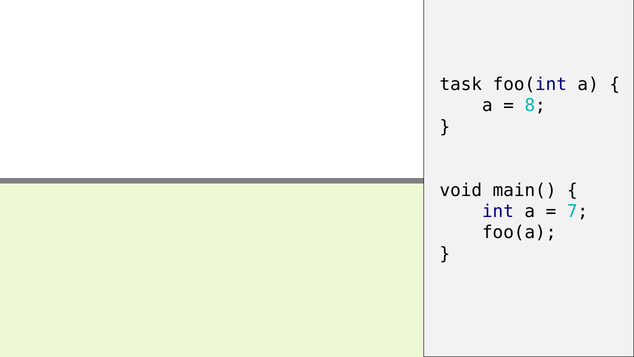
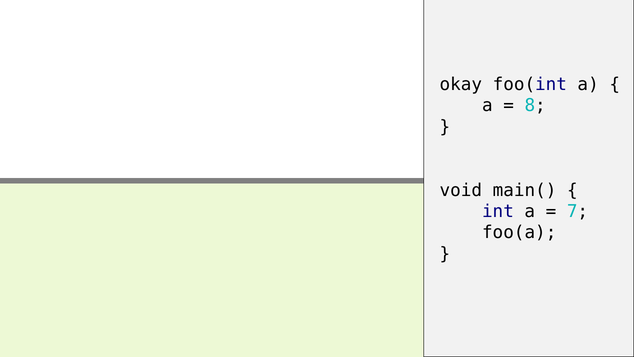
task: task -> okay (461, 84)
